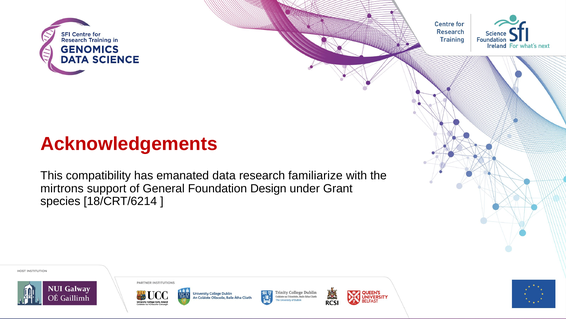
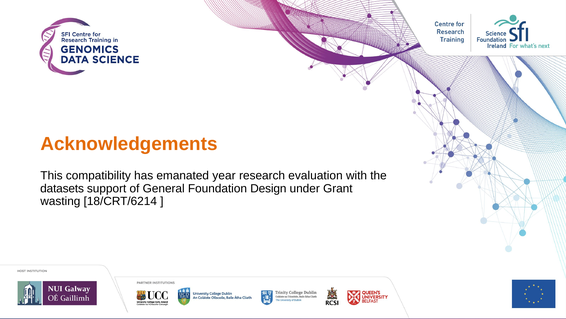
Acknowledgements colour: red -> orange (129, 144)
data: data -> year (224, 175)
familiarize: familiarize -> evaluation (315, 175)
mirtrons: mirtrons -> datasets (62, 188)
species: species -> wasting (60, 201)
